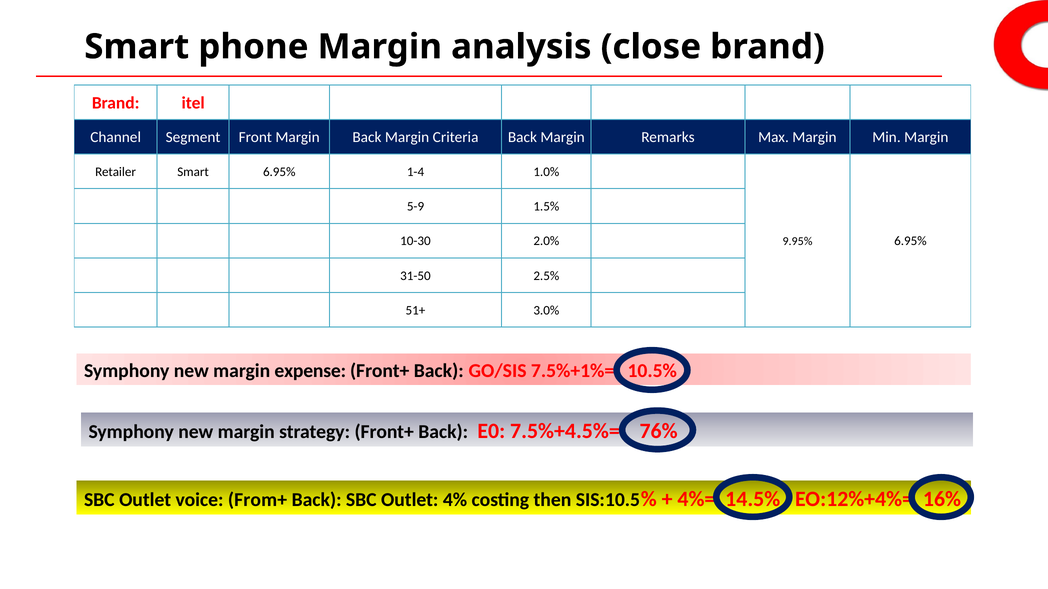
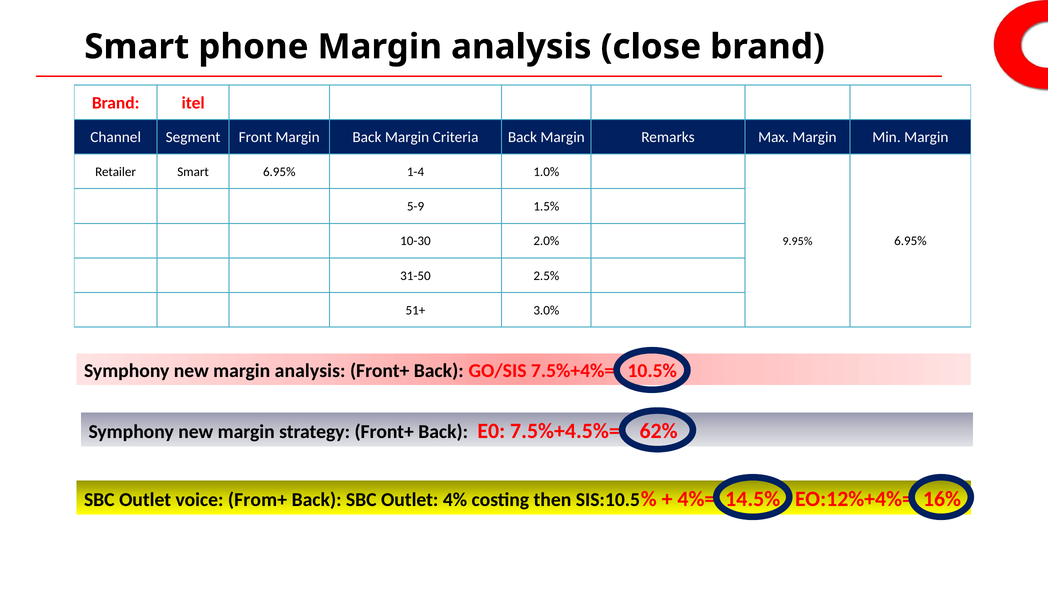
new margin expense: expense -> analysis (310, 371)
7.5%+1%=: 7.5%+1%= -> 7.5%+4%= (573, 371)
76%: 76% -> 62% (659, 431)
